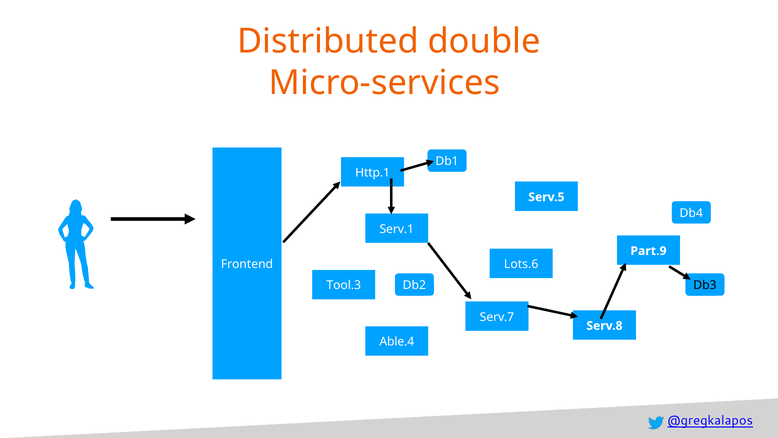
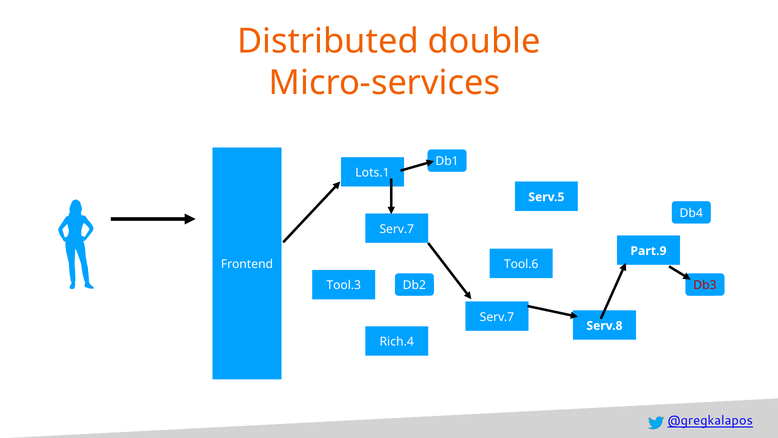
Http.1: Http.1 -> Lots.1 (373, 173)
Serv.1: Serv.1 -> Serv.7 (397, 229)
Lots.6: Lots.6 -> Tool.6 (521, 264)
Db3 colour: black -> red (705, 285)
Able.4: Able.4 -> Rich.4 (397, 342)
